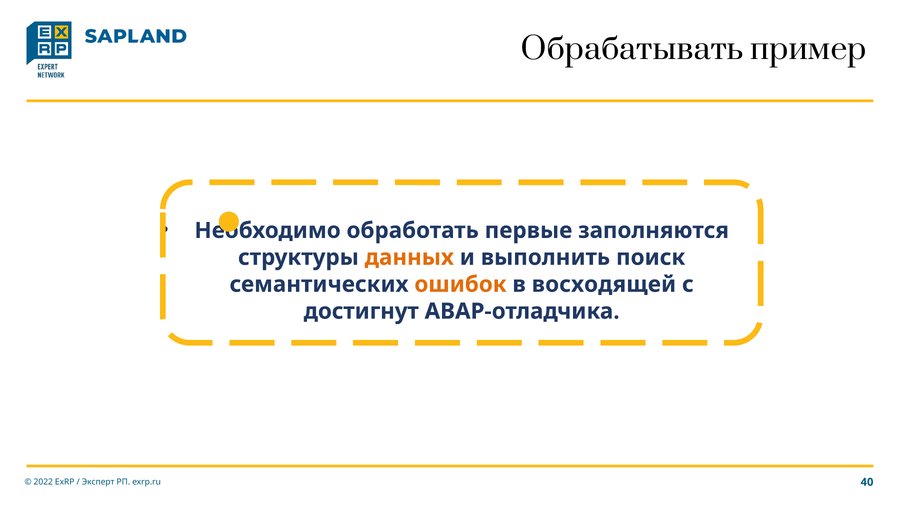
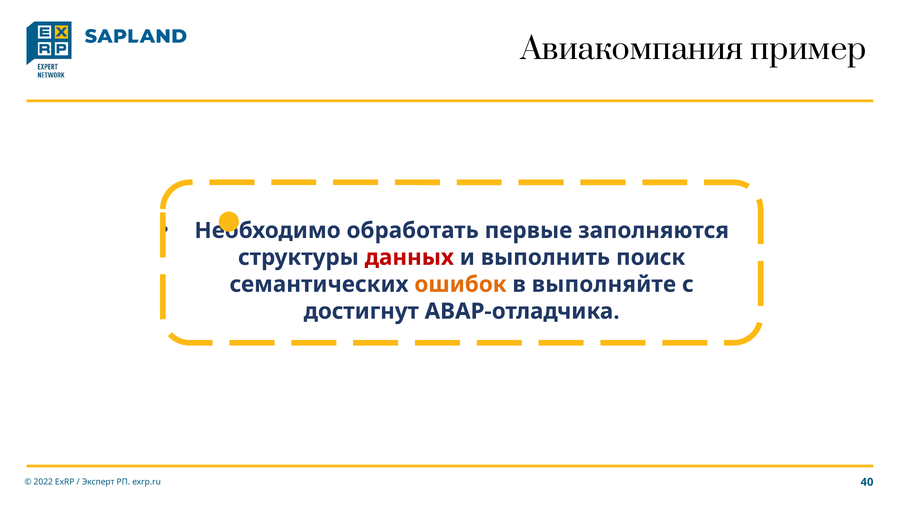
Обрабатывать: Обрабатывать -> Авиакомпания (632, 50)
данных colour: orange -> red (409, 258)
восходящей: восходящей -> выполняйте (604, 284)
